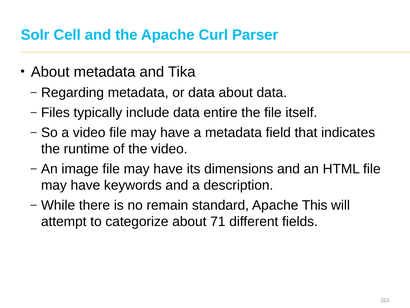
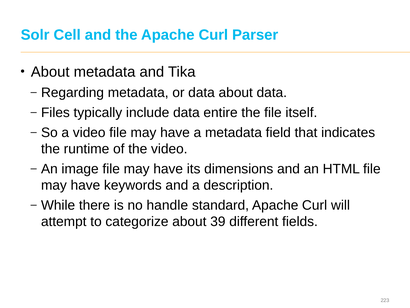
remain: remain -> handle (167, 205)
standard Apache This: This -> Curl (315, 205)
71: 71 -> 39 (218, 221)
